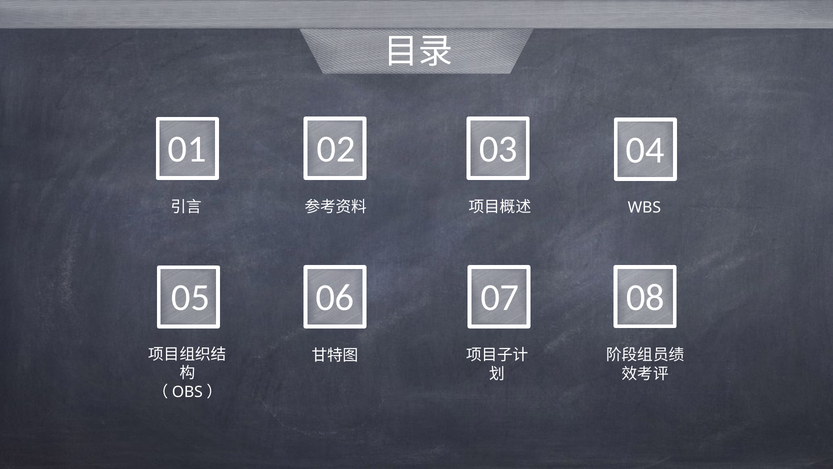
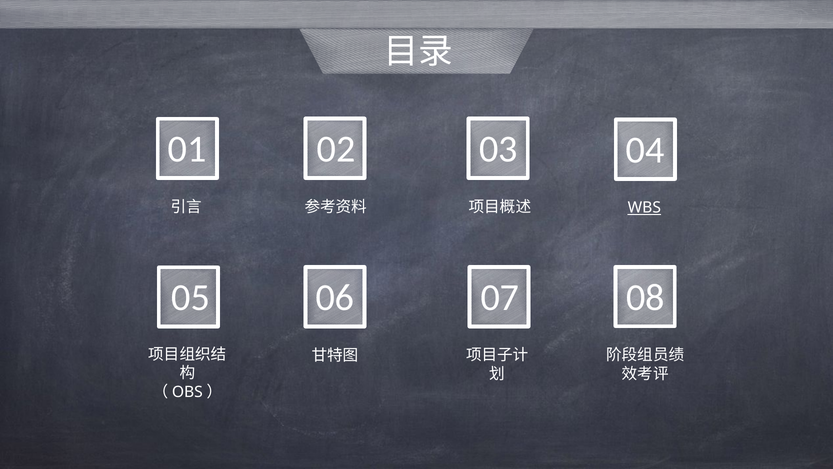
WBS underline: none -> present (644, 208)
